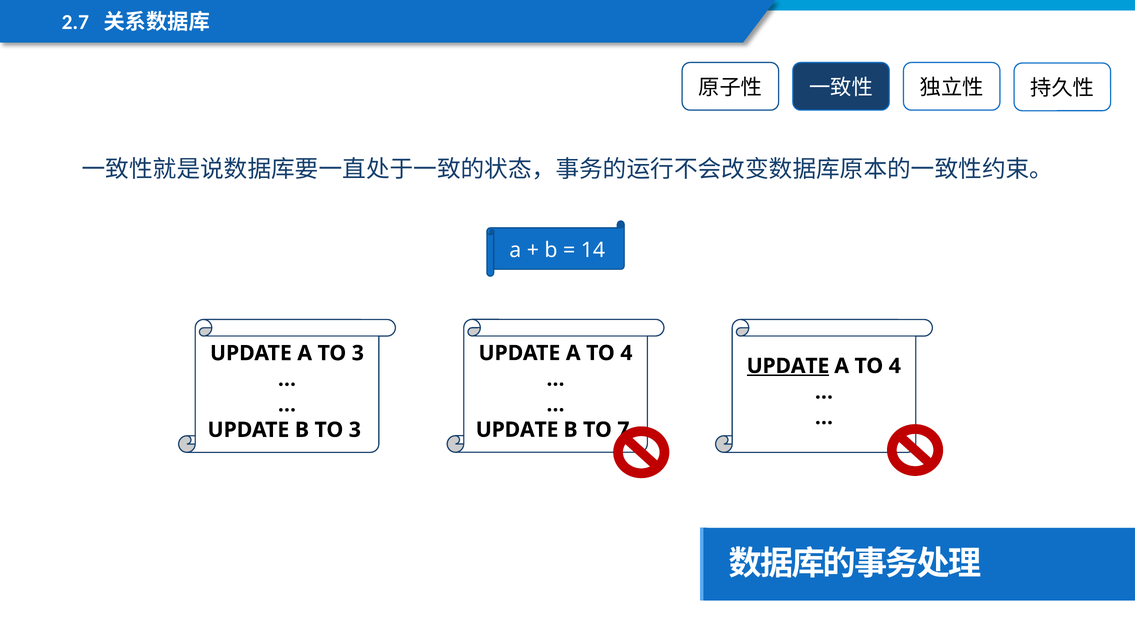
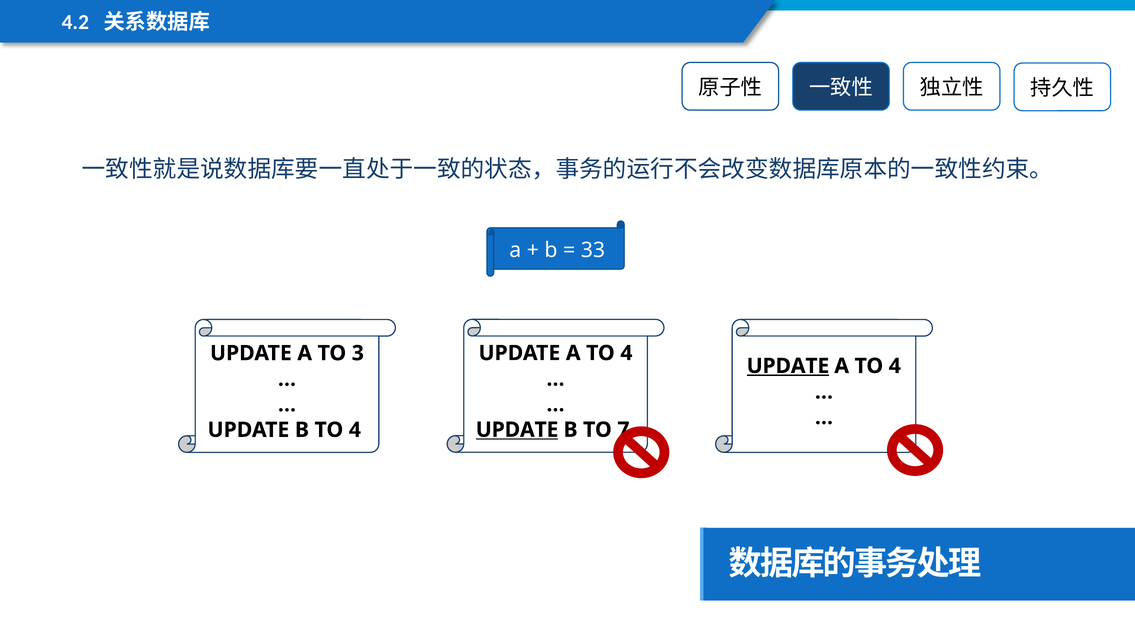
2.7: 2.7 -> 4.2 (75, 22)
14: 14 -> 33 (593, 250)
UPDATE underline: none -> present (517, 429)
B TO 3: 3 -> 4 (355, 429)
